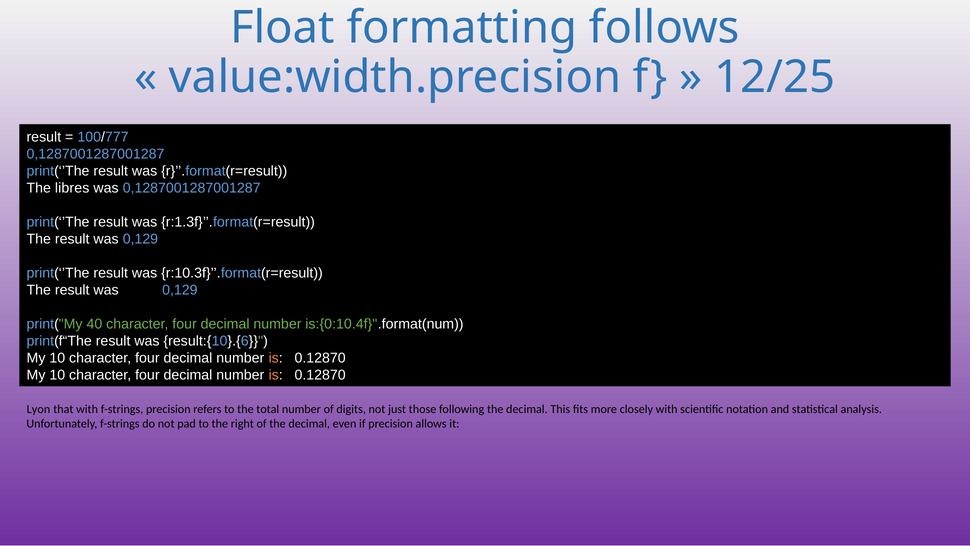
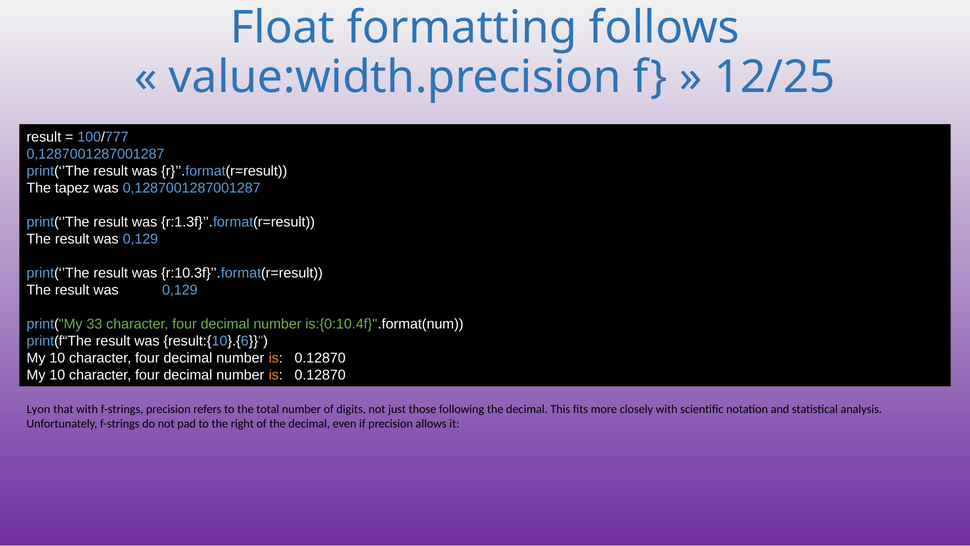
libres: libres -> tapez (72, 188)
40: 40 -> 33 (94, 324)
